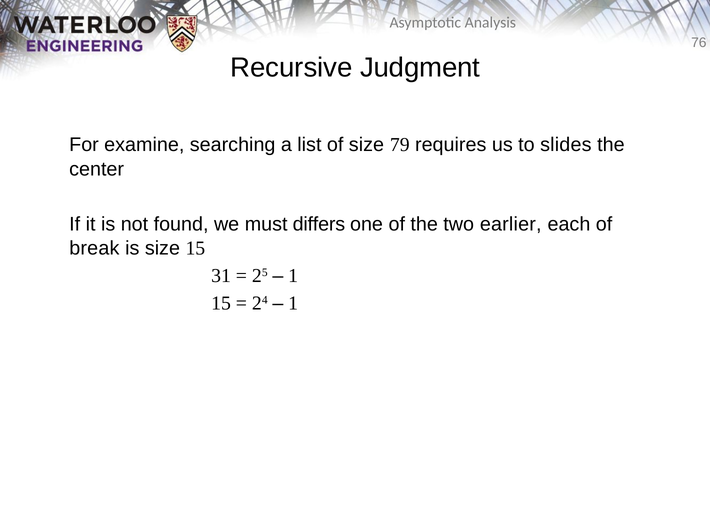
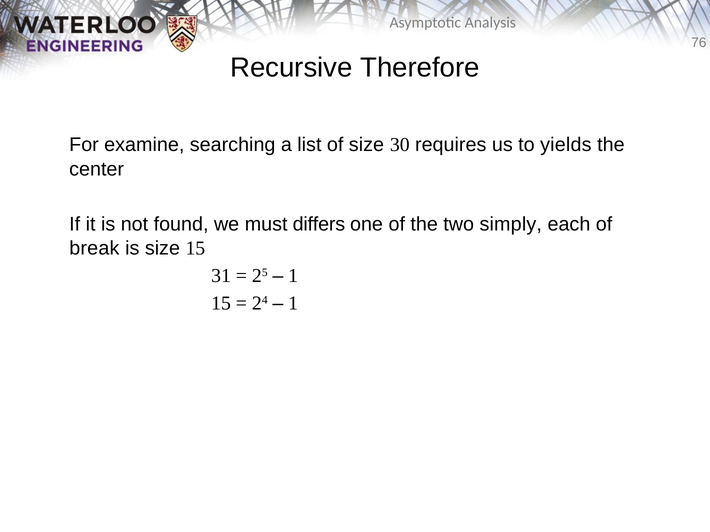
Judgment: Judgment -> Therefore (420, 68)
79: 79 -> 30 (400, 145)
slides: slides -> yields (566, 145)
earlier: earlier -> simply (511, 225)
